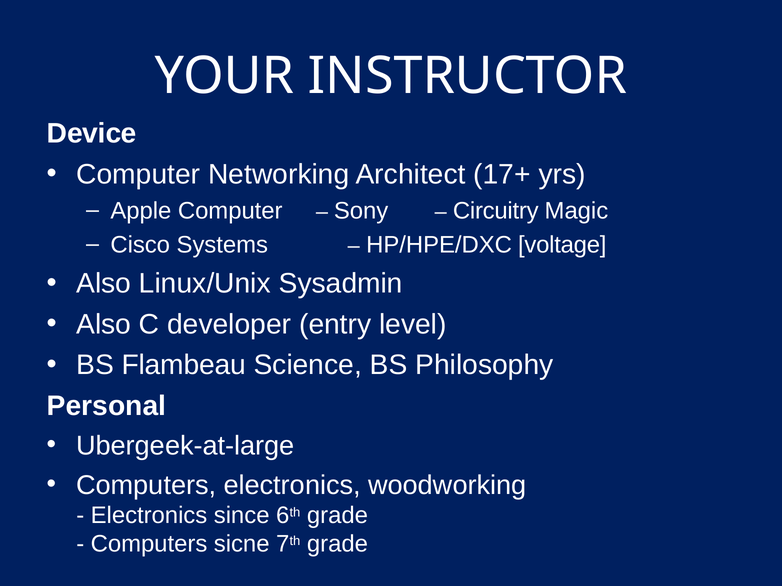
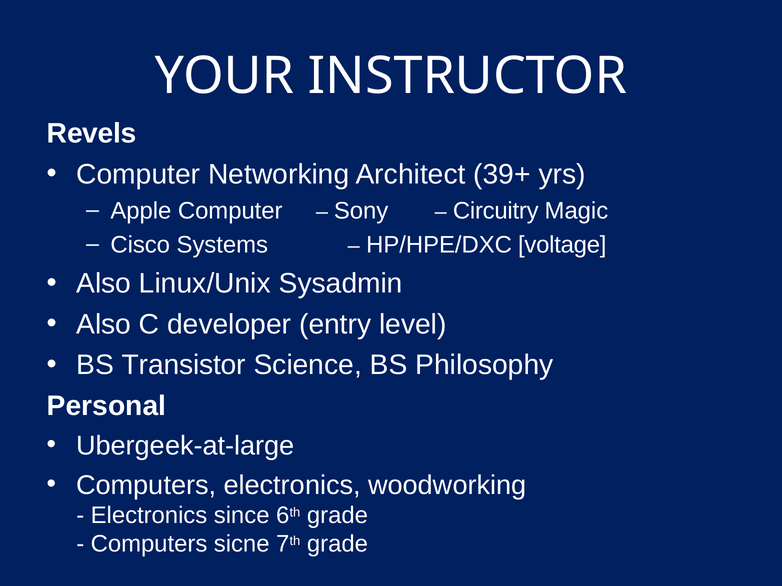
Device: Device -> Revels (92, 134)
17+: 17+ -> 39+ (502, 174)
Flambeau: Flambeau -> Transistor (184, 365)
